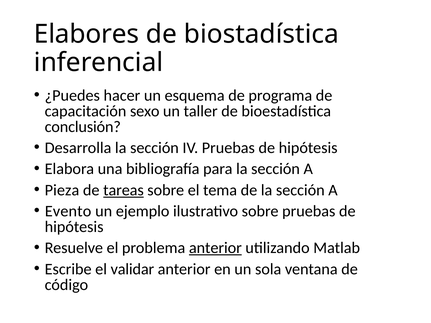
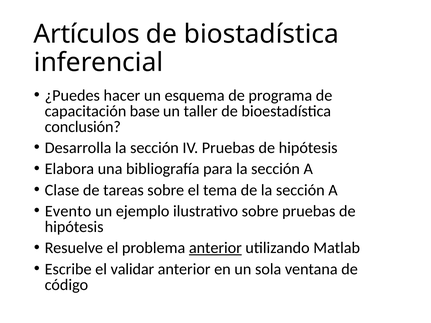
Elabores: Elabores -> Artículos (87, 34)
sexo: sexo -> base (145, 111)
Pieza: Pieza -> Clase (62, 190)
tareas underline: present -> none (123, 190)
